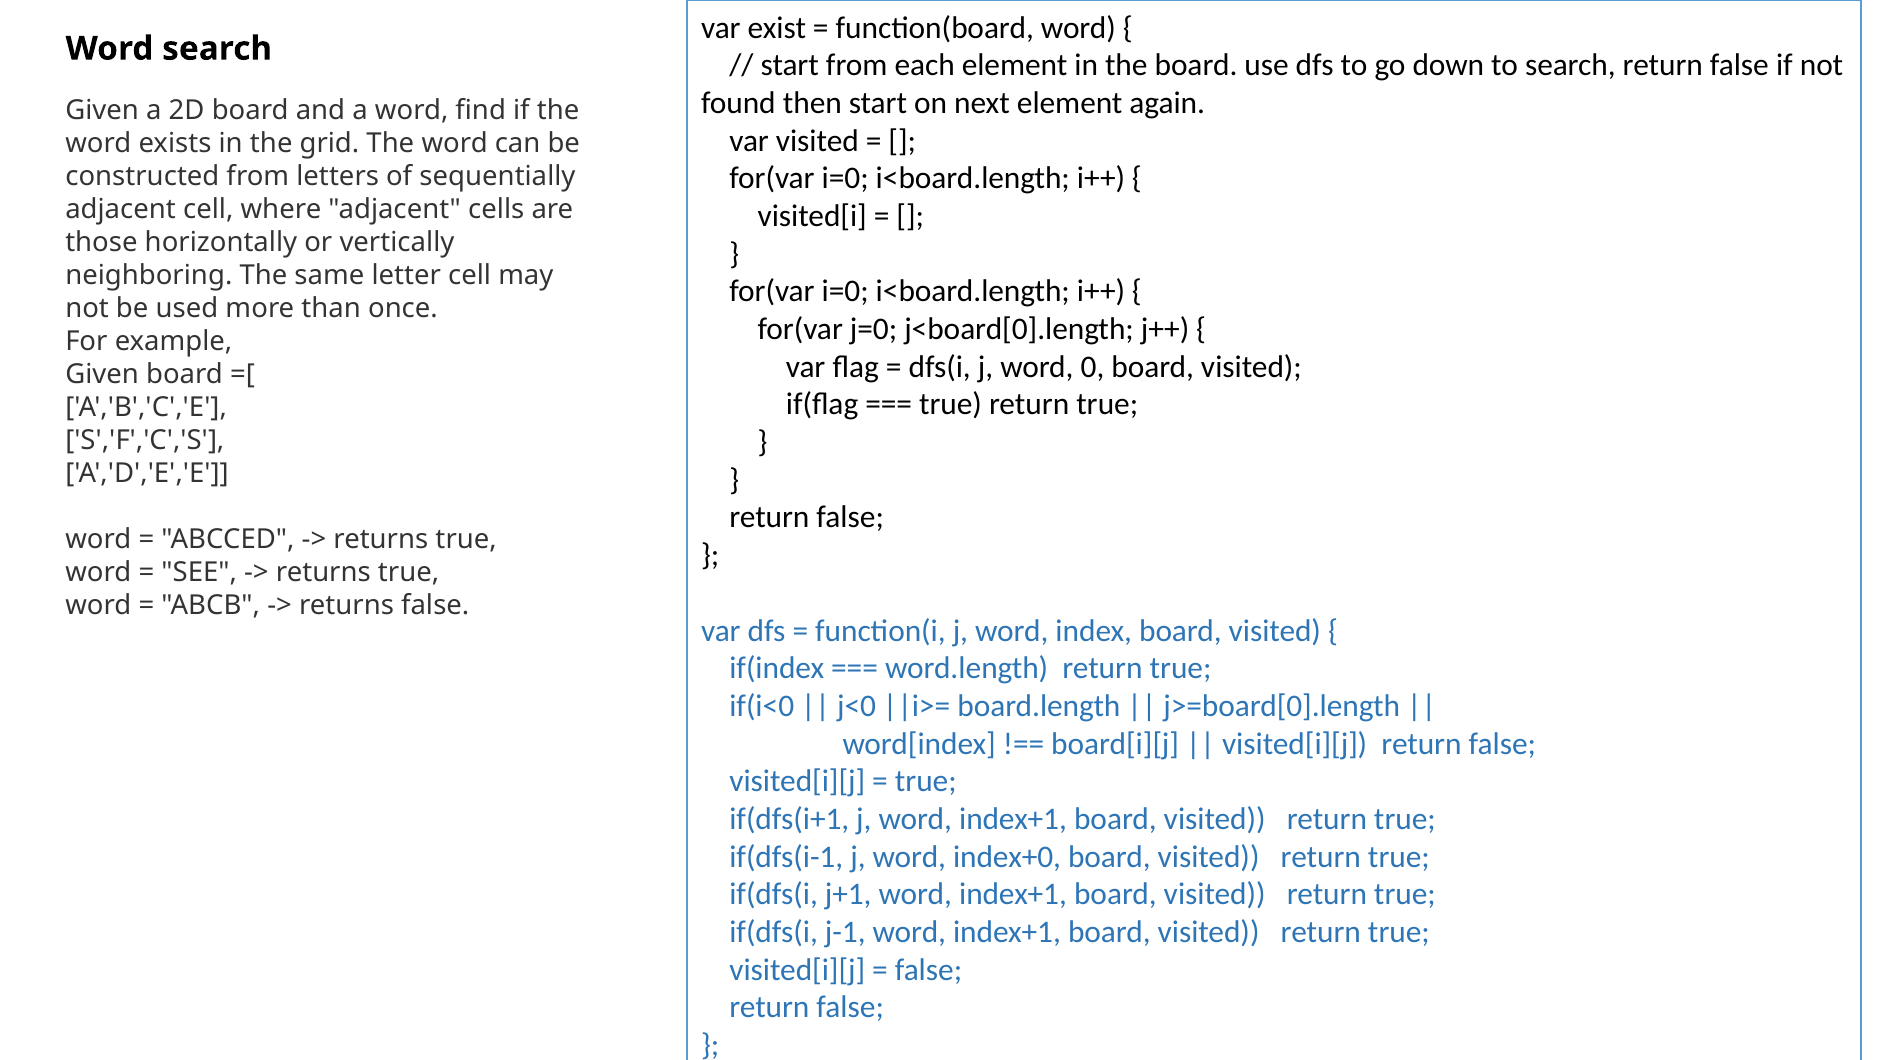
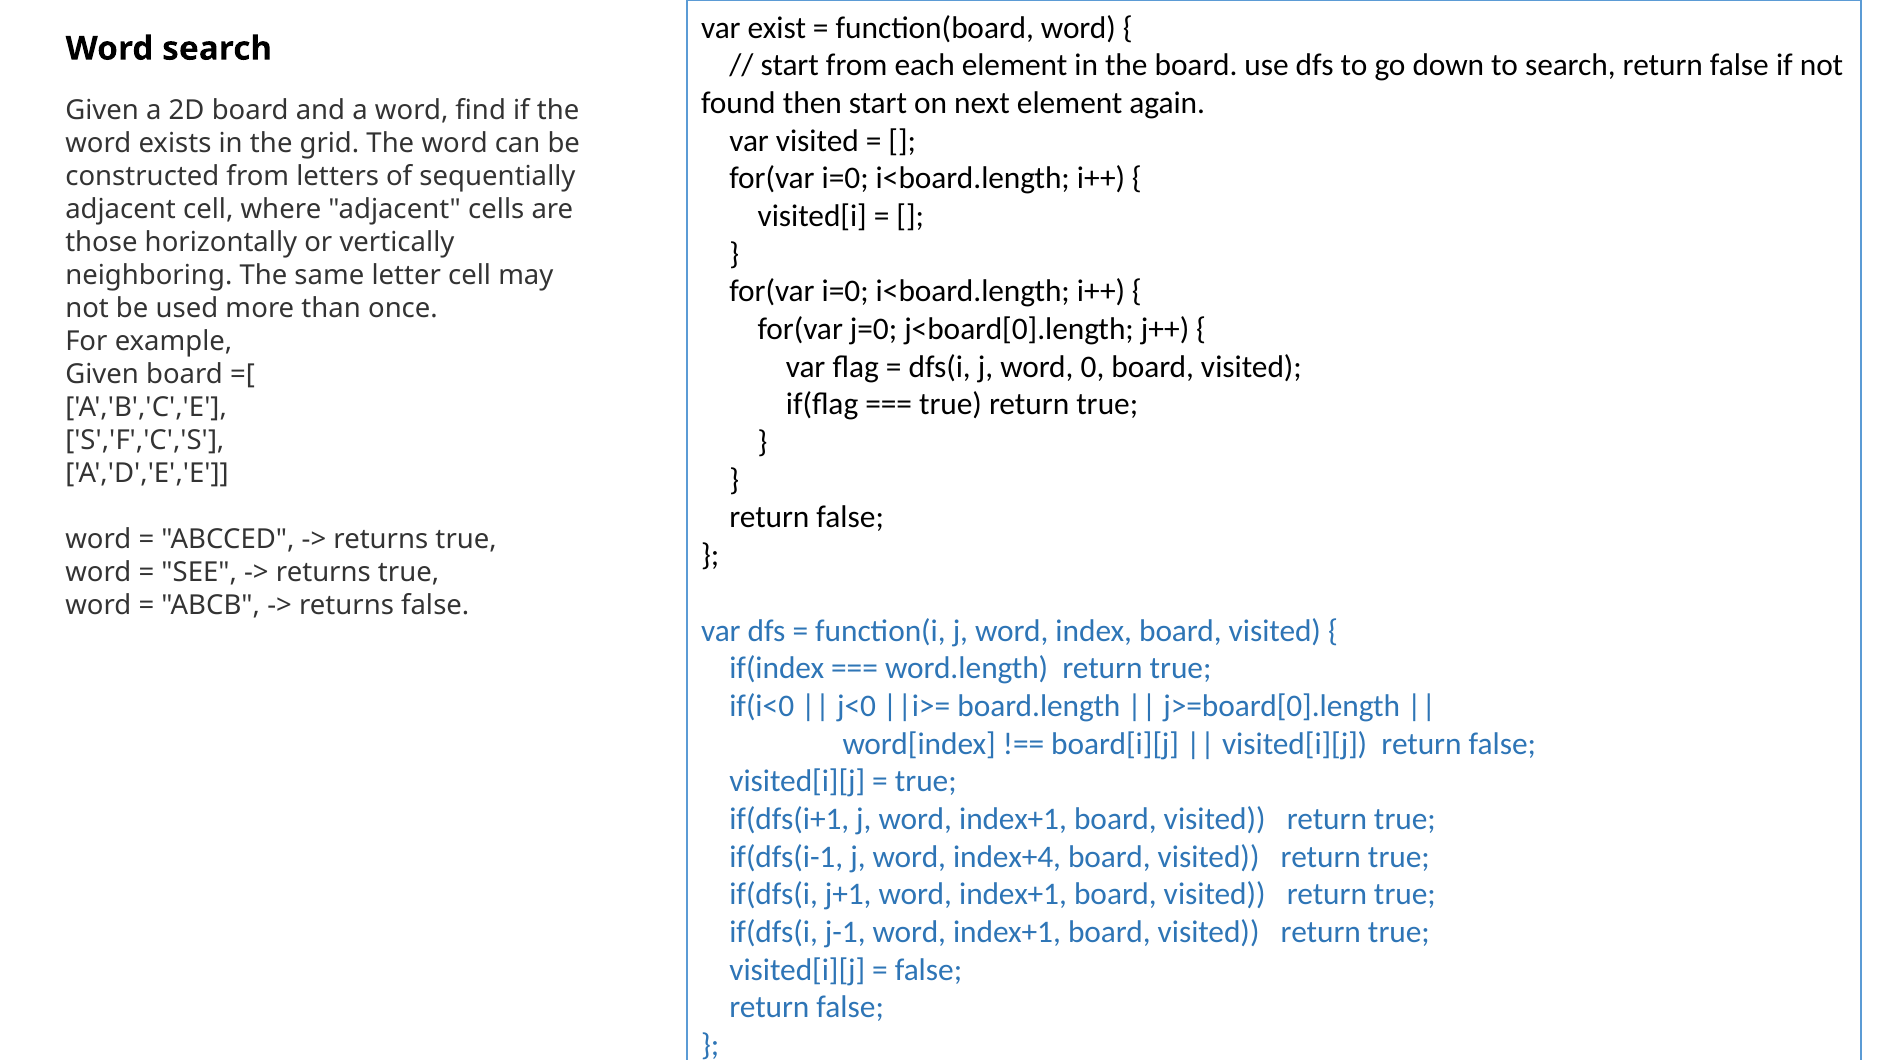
index+0: index+0 -> index+4 (1007, 857)
